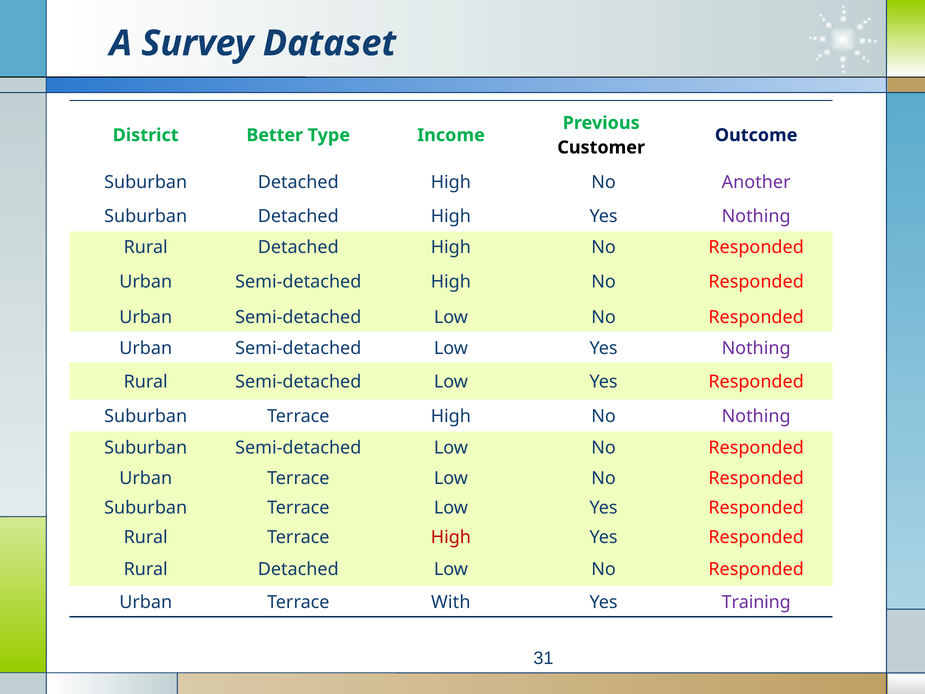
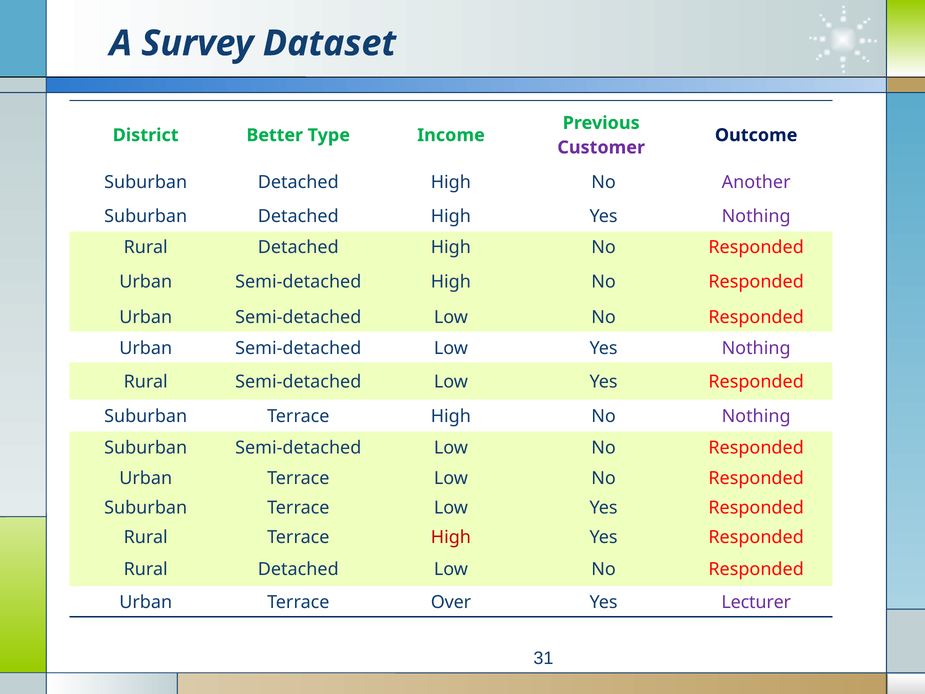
Customer colour: black -> purple (601, 147)
With: With -> Over (451, 602)
Training: Training -> Lecturer (756, 602)
